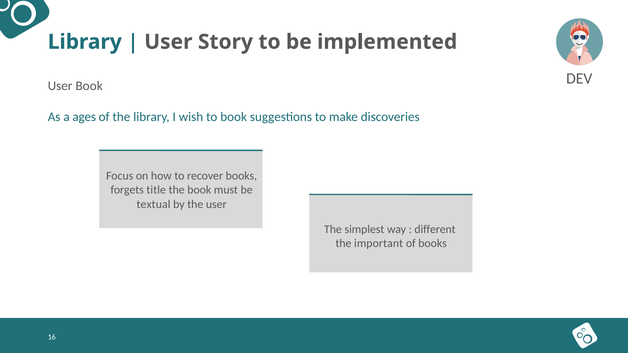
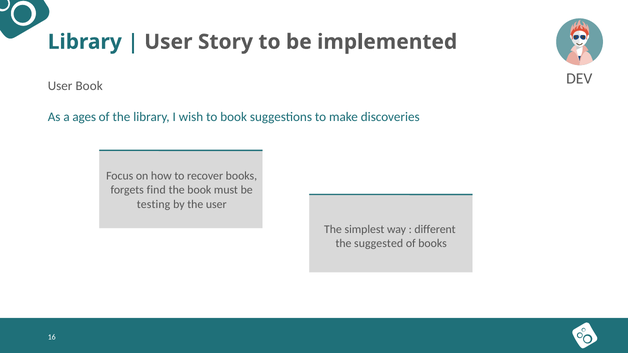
title: title -> find (156, 190)
textual: textual -> testing (154, 204)
important: important -> suggested (379, 244)
